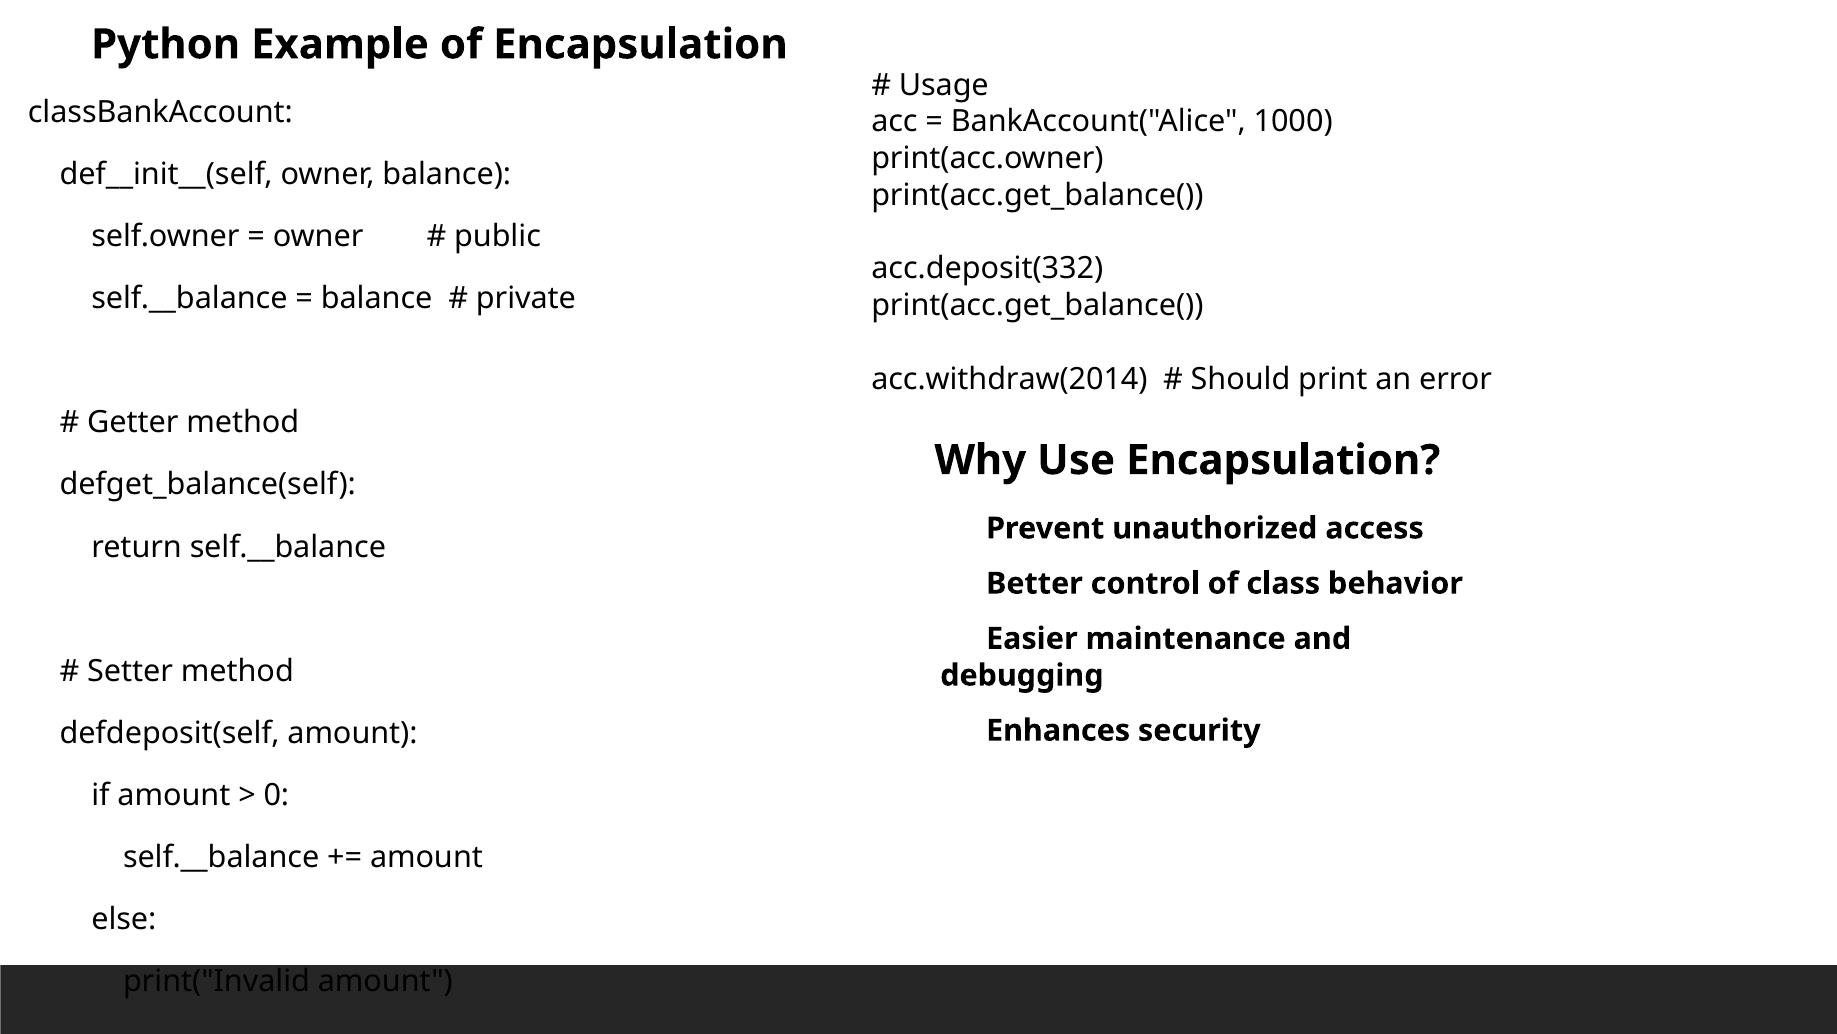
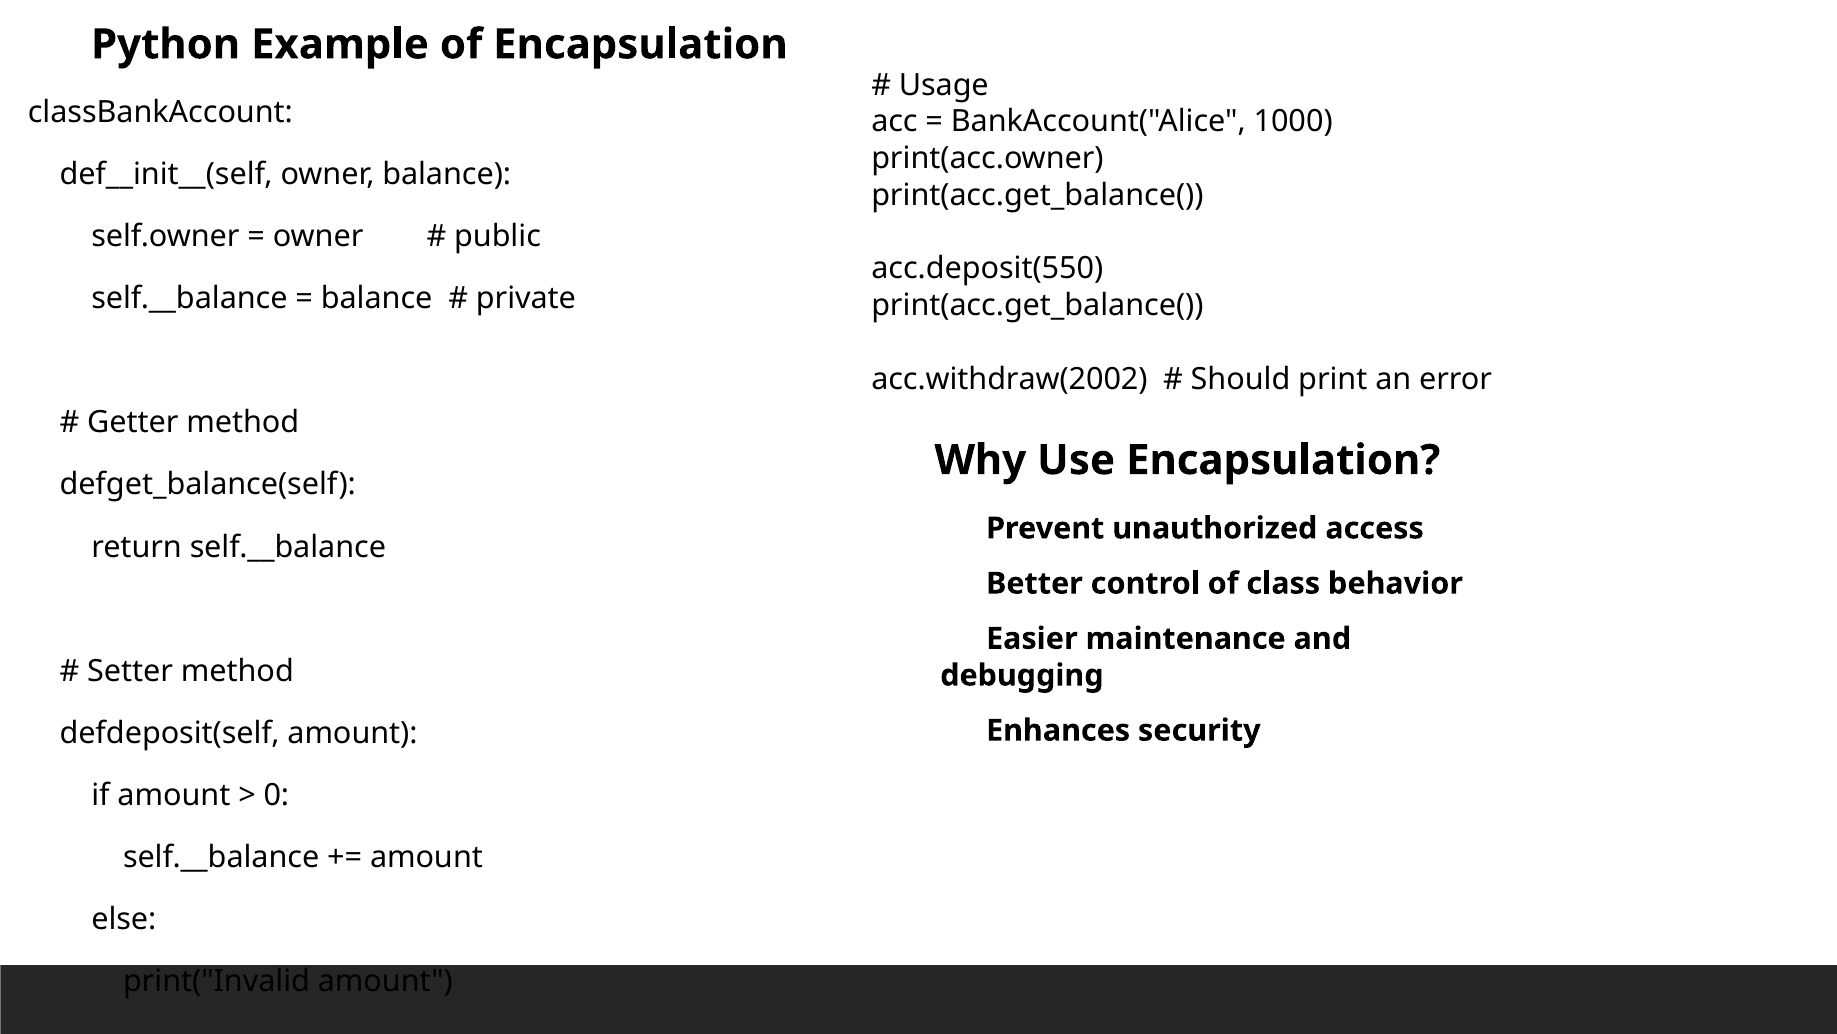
acc.deposit(332: acc.deposit(332 -> acc.deposit(550 (987, 269)
acc.withdraw(2014: acc.withdraw(2014 -> acc.withdraw(2002 (1009, 379)
